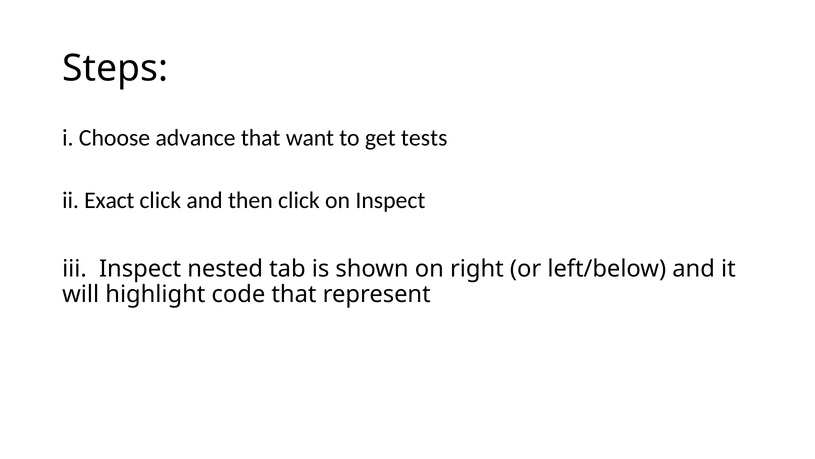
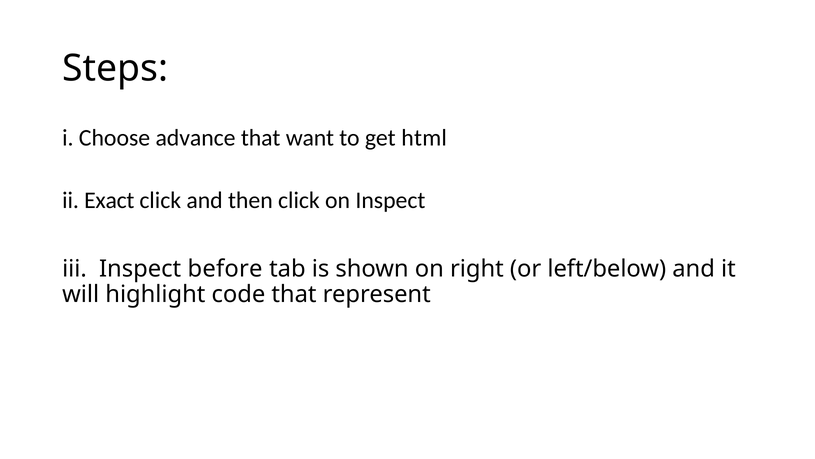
tests: tests -> html (424, 138)
nested: nested -> before (225, 269)
